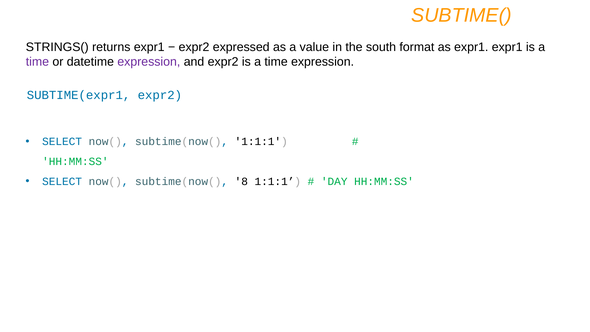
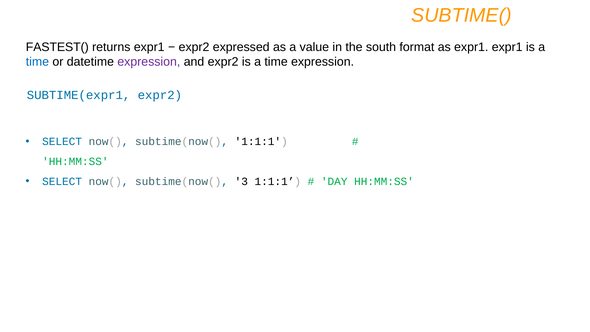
STRINGS(: STRINGS( -> FASTEST( (57, 47)
time colour: purple -> blue (37, 62)
8: 8 -> 3 (241, 181)
